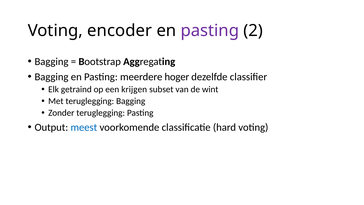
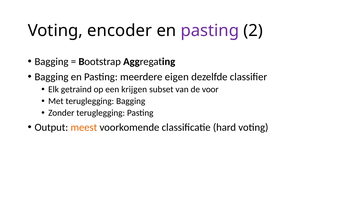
hoger: hoger -> eigen (177, 77)
wint: wint -> voor (210, 89)
meest colour: blue -> orange (84, 127)
